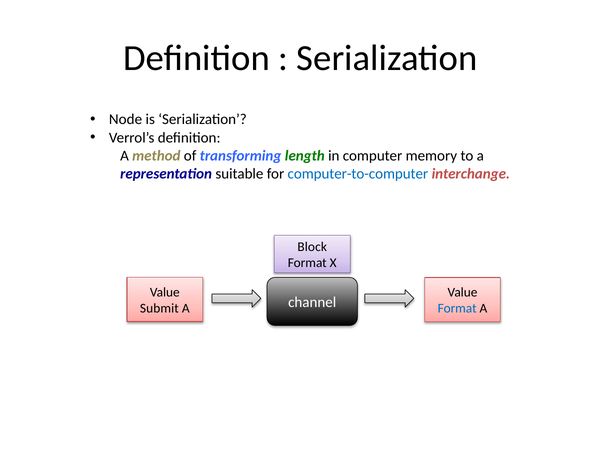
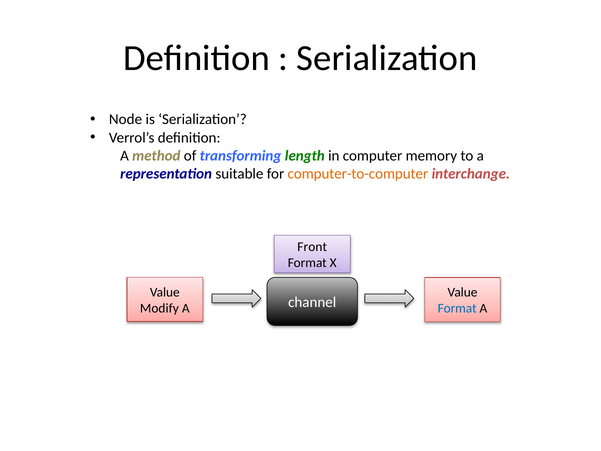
computer-to-computer colour: blue -> orange (358, 174)
Block: Block -> Front (312, 247)
Submit: Submit -> Modify (159, 308)
